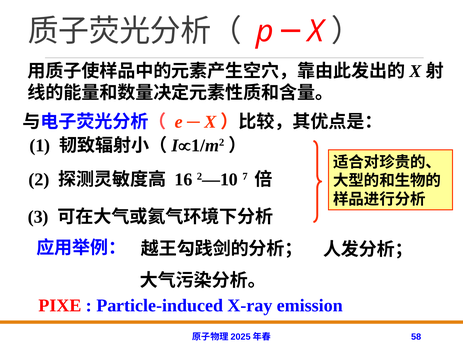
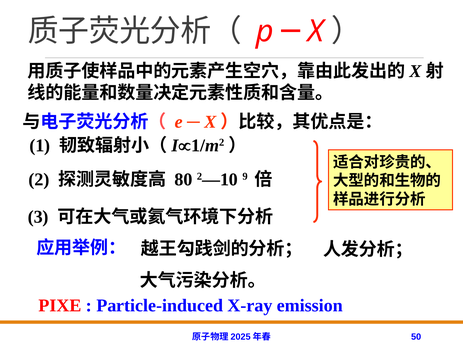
16: 16 -> 80 (183, 180)
7: 7 -> 9 (245, 177)
58: 58 -> 50 (416, 337)
